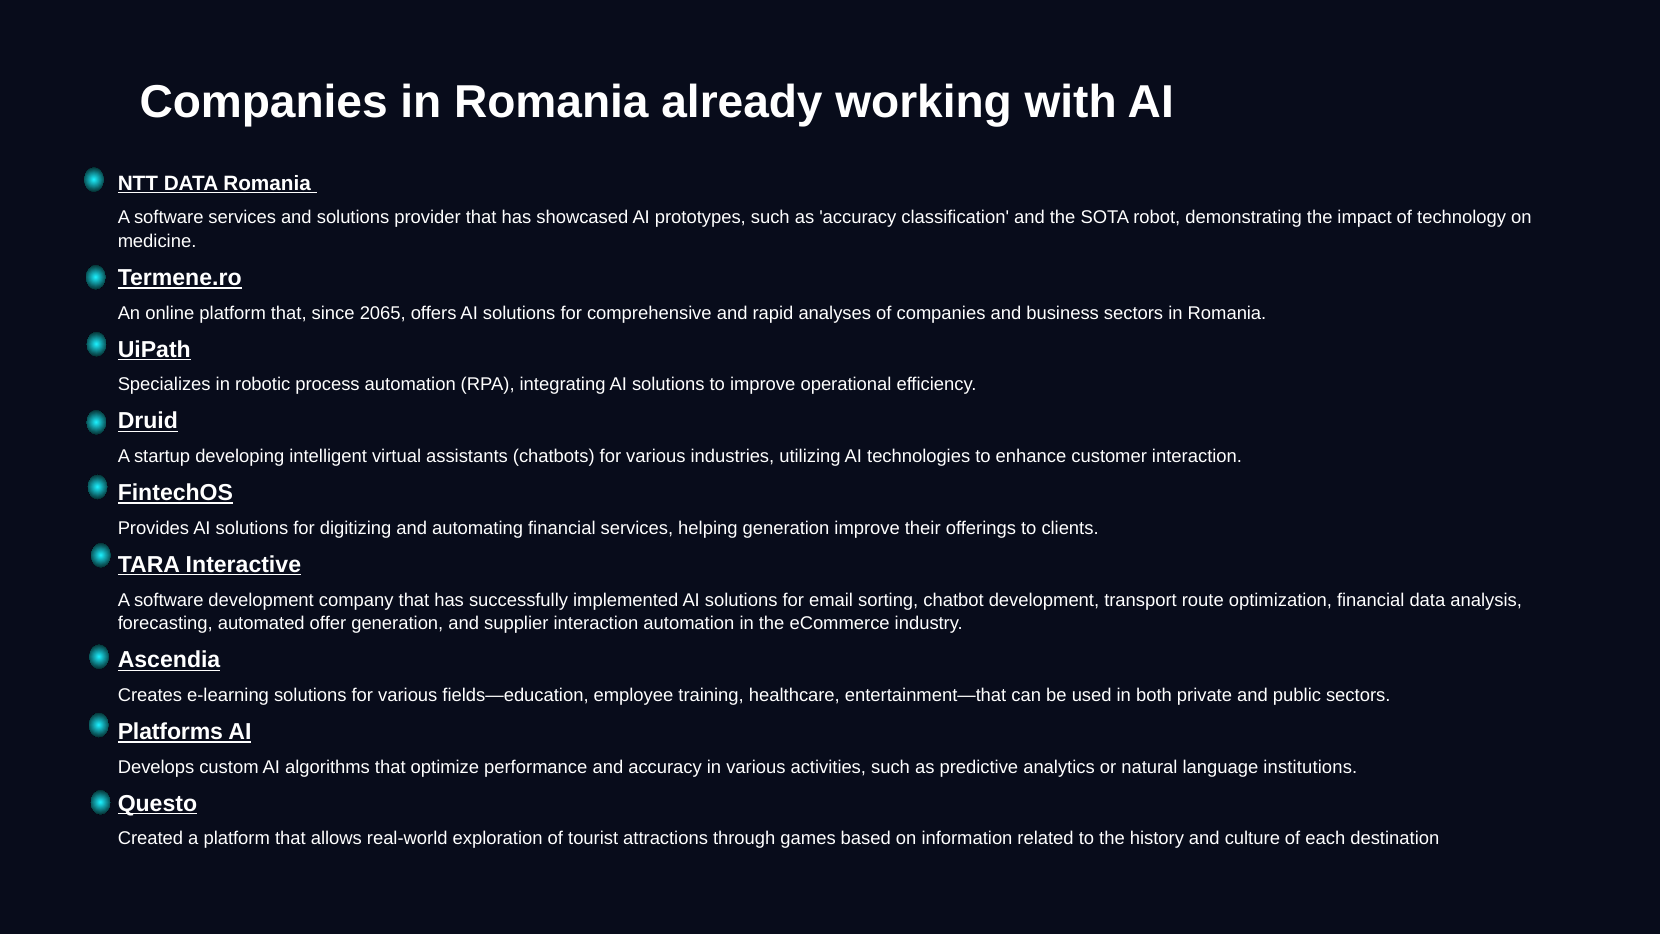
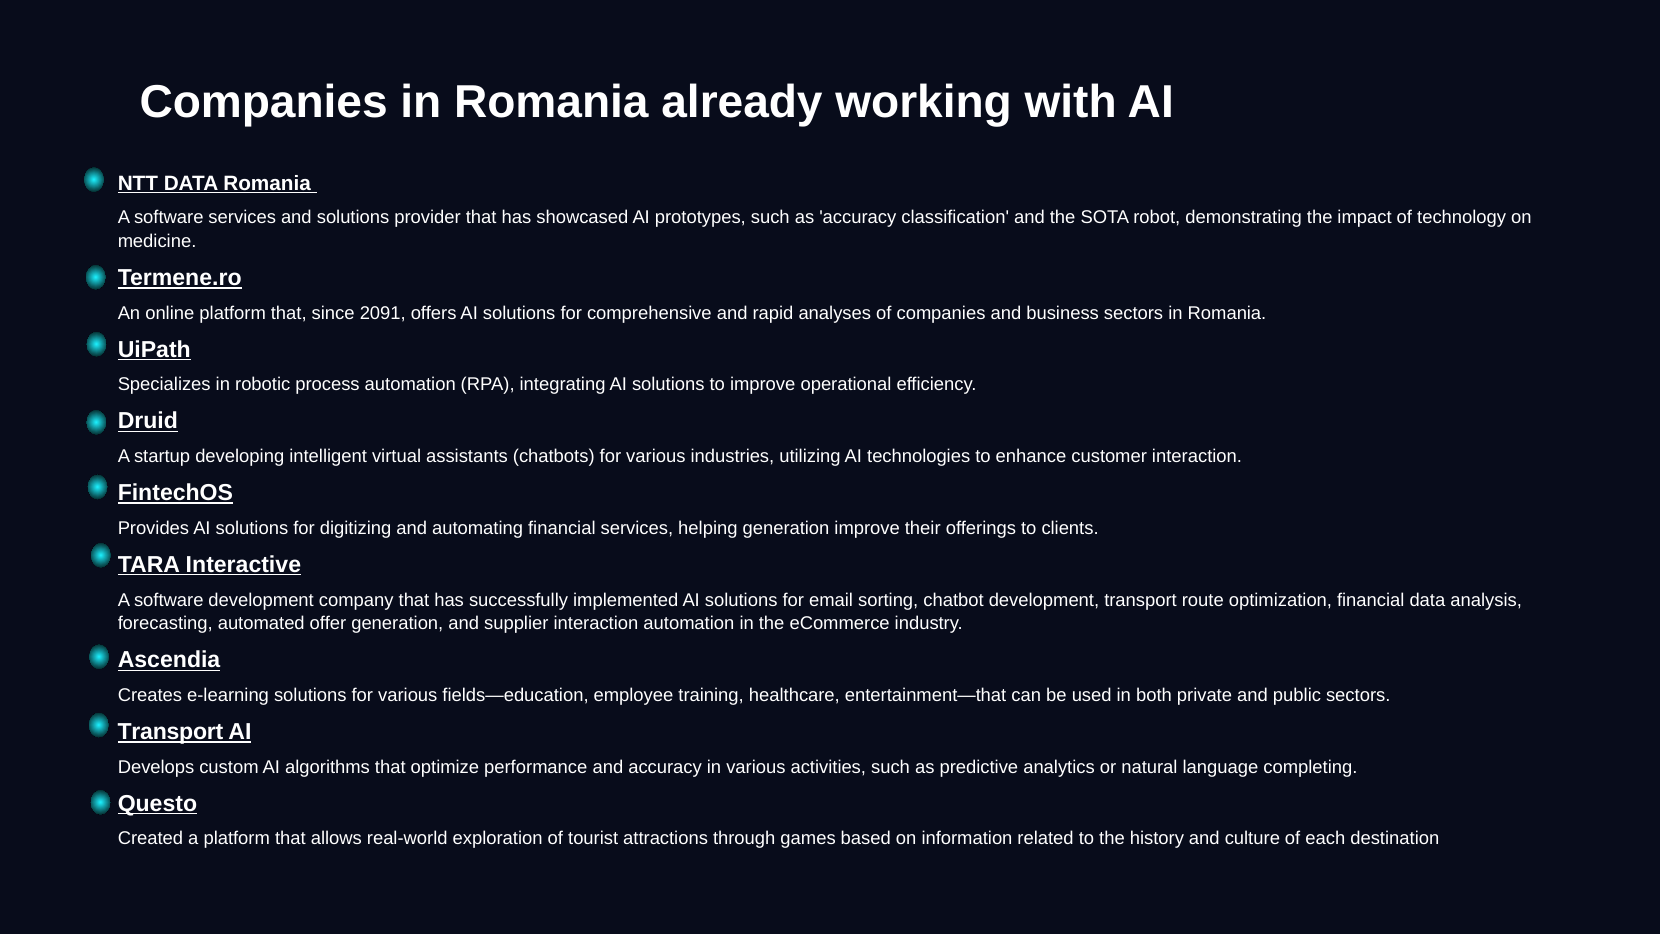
2065: 2065 -> 2091 (383, 313)
Platforms: Platforms -> Transport (170, 732)
institutions: institutions -> completing (1310, 767)
